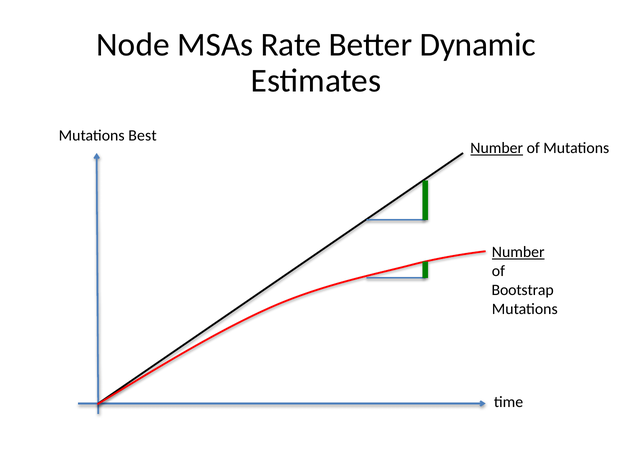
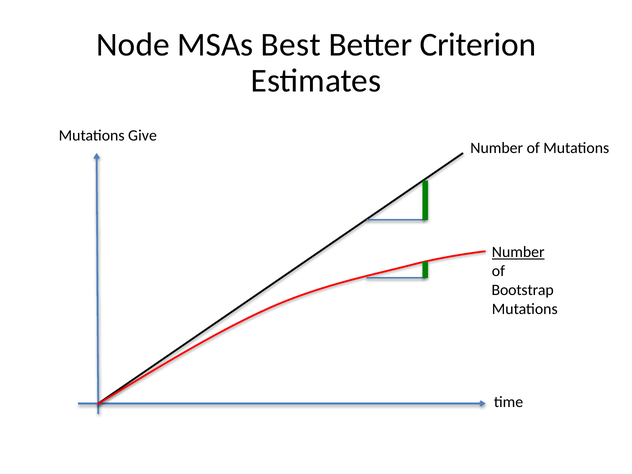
Rate: Rate -> Best (291, 45)
Dynamic: Dynamic -> Criterion (478, 45)
Best: Best -> Give (143, 136)
Number underline: present -> none (497, 148)
